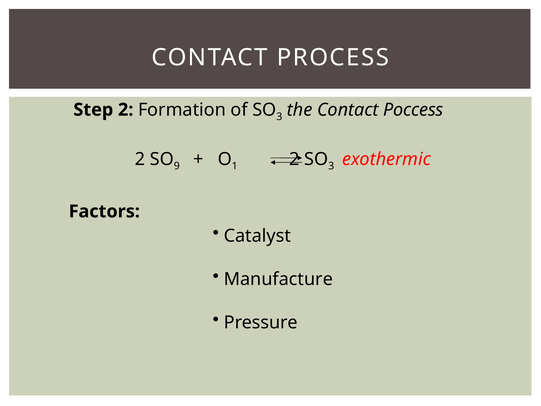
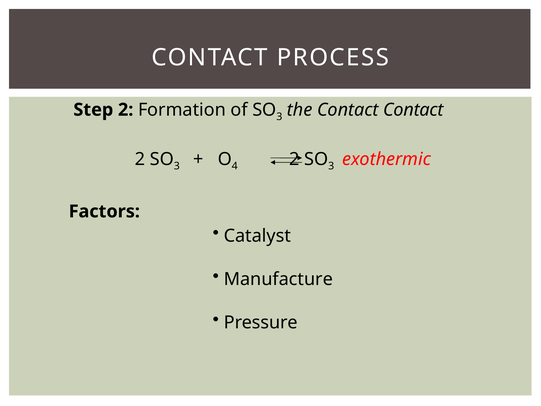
Contact Poccess: Poccess -> Contact (413, 110)
9: 9 -> 3 (177, 166)
1: 1 -> 4 (235, 166)
